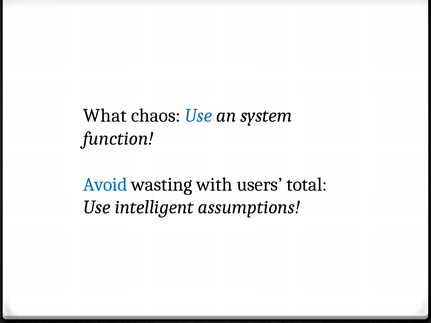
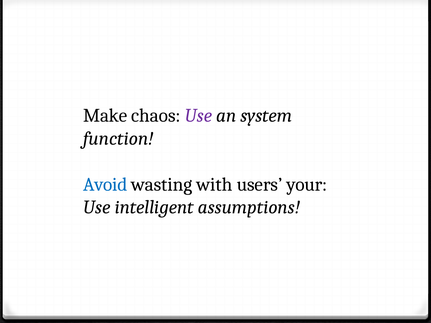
What: What -> Make (105, 116)
Use colour: blue -> purple (198, 116)
total: total -> your (307, 185)
